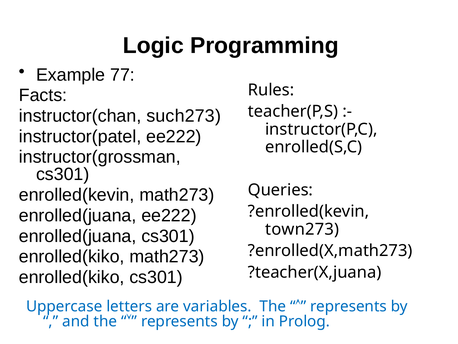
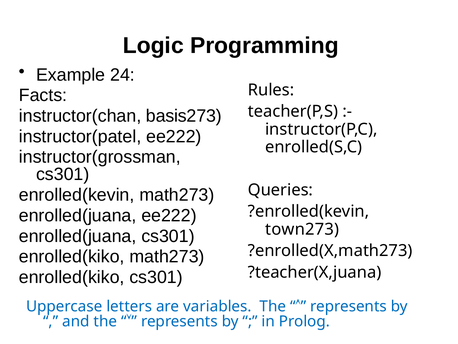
77: 77 -> 24 (123, 75)
such273: such273 -> basis273 (184, 116)
